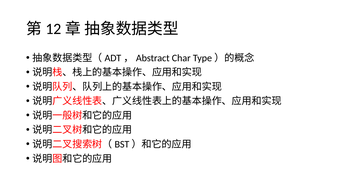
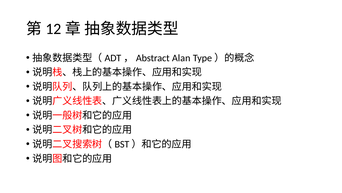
Char: Char -> Alan (181, 58)
